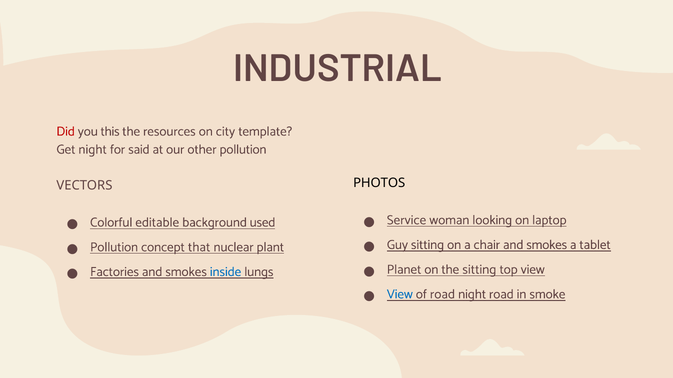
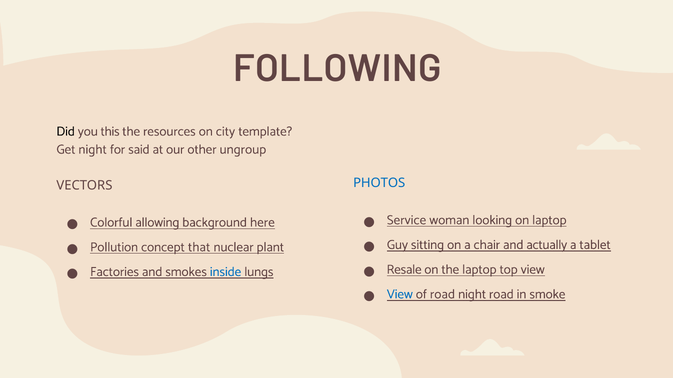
INDUSTRIAL: INDUSTRIAL -> FOLLOWING (338, 69)
Did colour: red -> black (66, 131)
other pollution: pollution -> ungroup (243, 150)
PHOTOS colour: black -> blue (379, 183)
editable: editable -> allowing (157, 223)
used: used -> here (262, 223)
chair and smokes: smokes -> actually (547, 245)
Planet: Planet -> Resale (404, 270)
the sitting: sitting -> laptop (479, 270)
